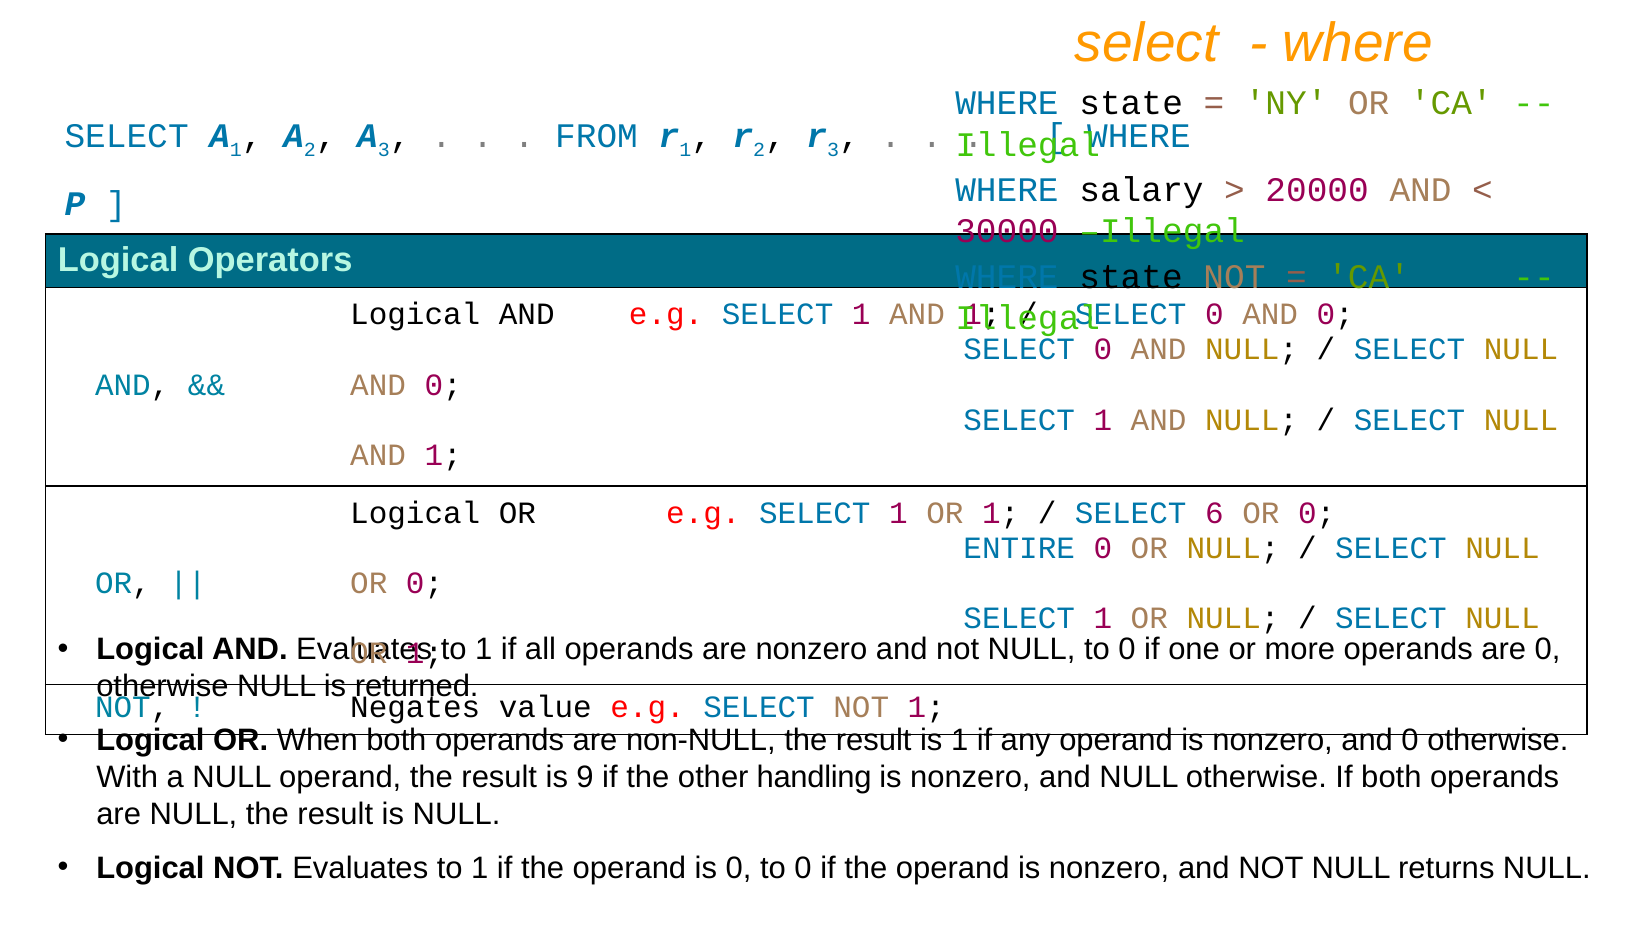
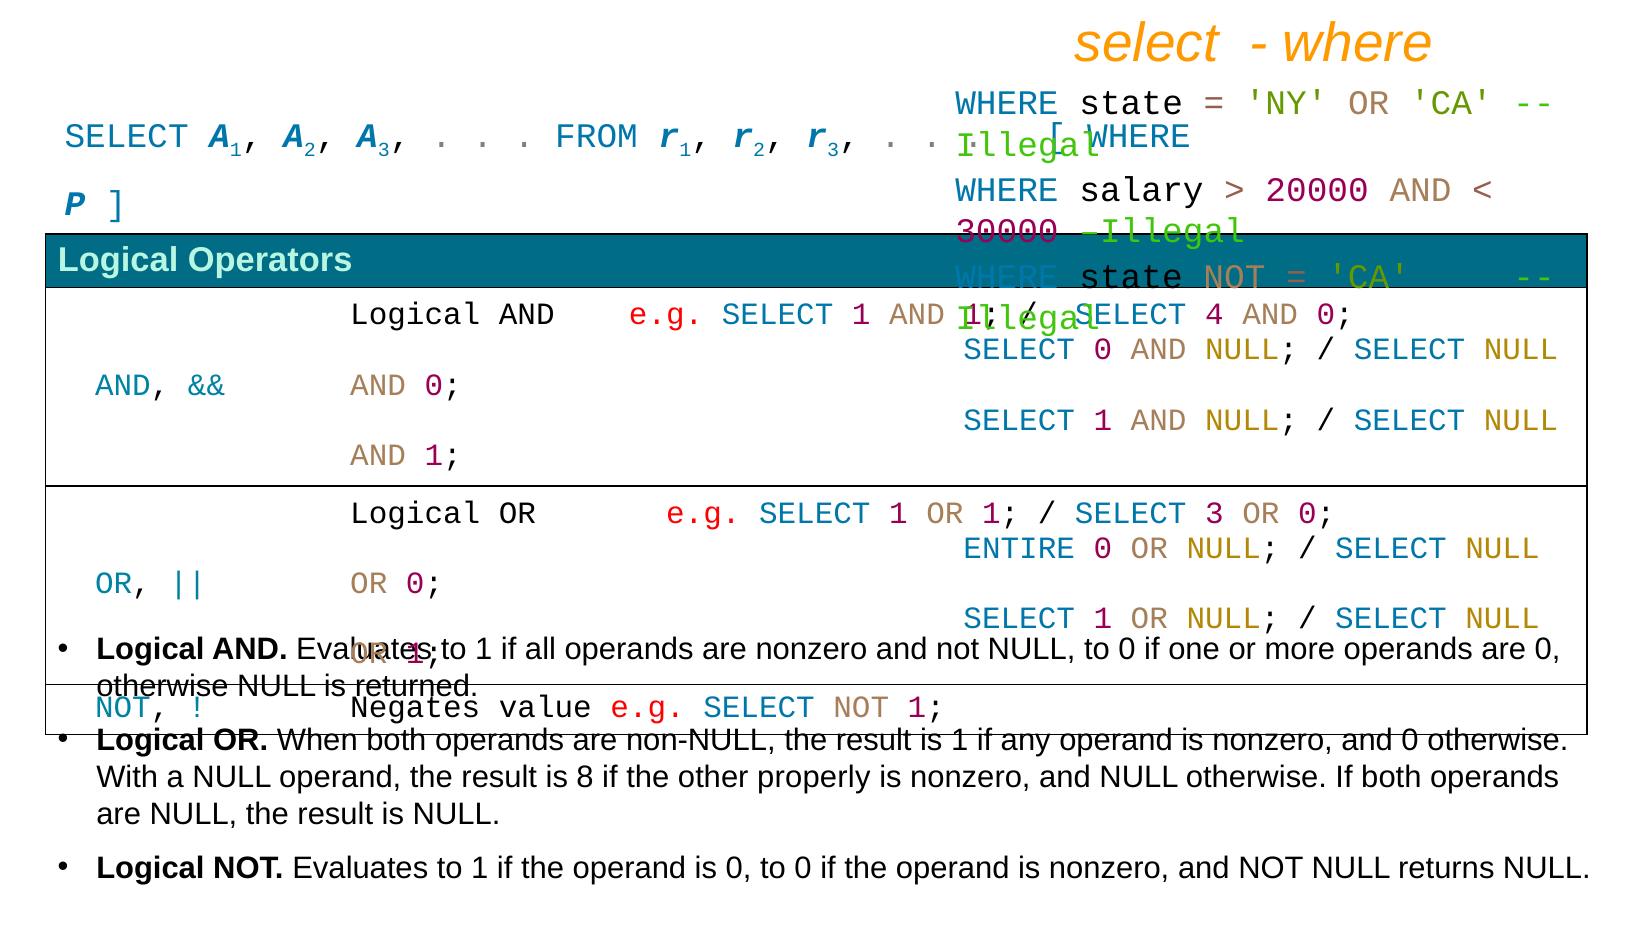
0: 0 -> 4 (1214, 315)
SELECT 6: 6 -> 3 (1214, 513)
9: 9 -> 8 (585, 778)
handling: handling -> properly (814, 778)
